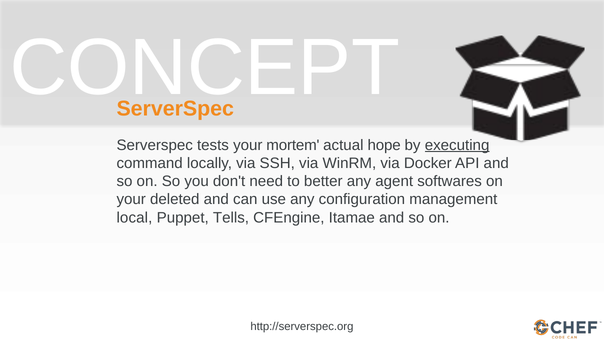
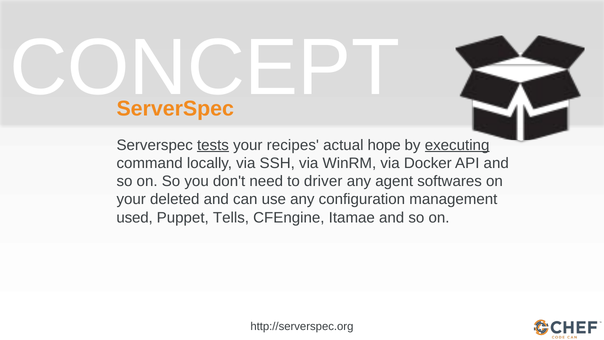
tests underline: none -> present (213, 145)
mortem: mortem -> recipes (293, 145)
better: better -> driver (323, 181)
local: local -> used (135, 217)
